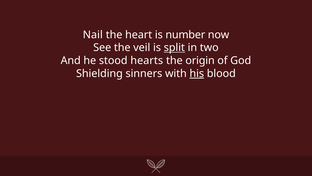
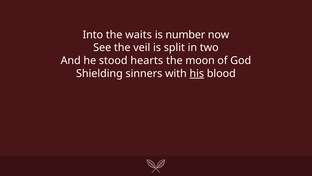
Nail: Nail -> Into (93, 35)
heart: heart -> waits (139, 35)
split underline: present -> none (174, 48)
origin: origin -> moon (200, 60)
